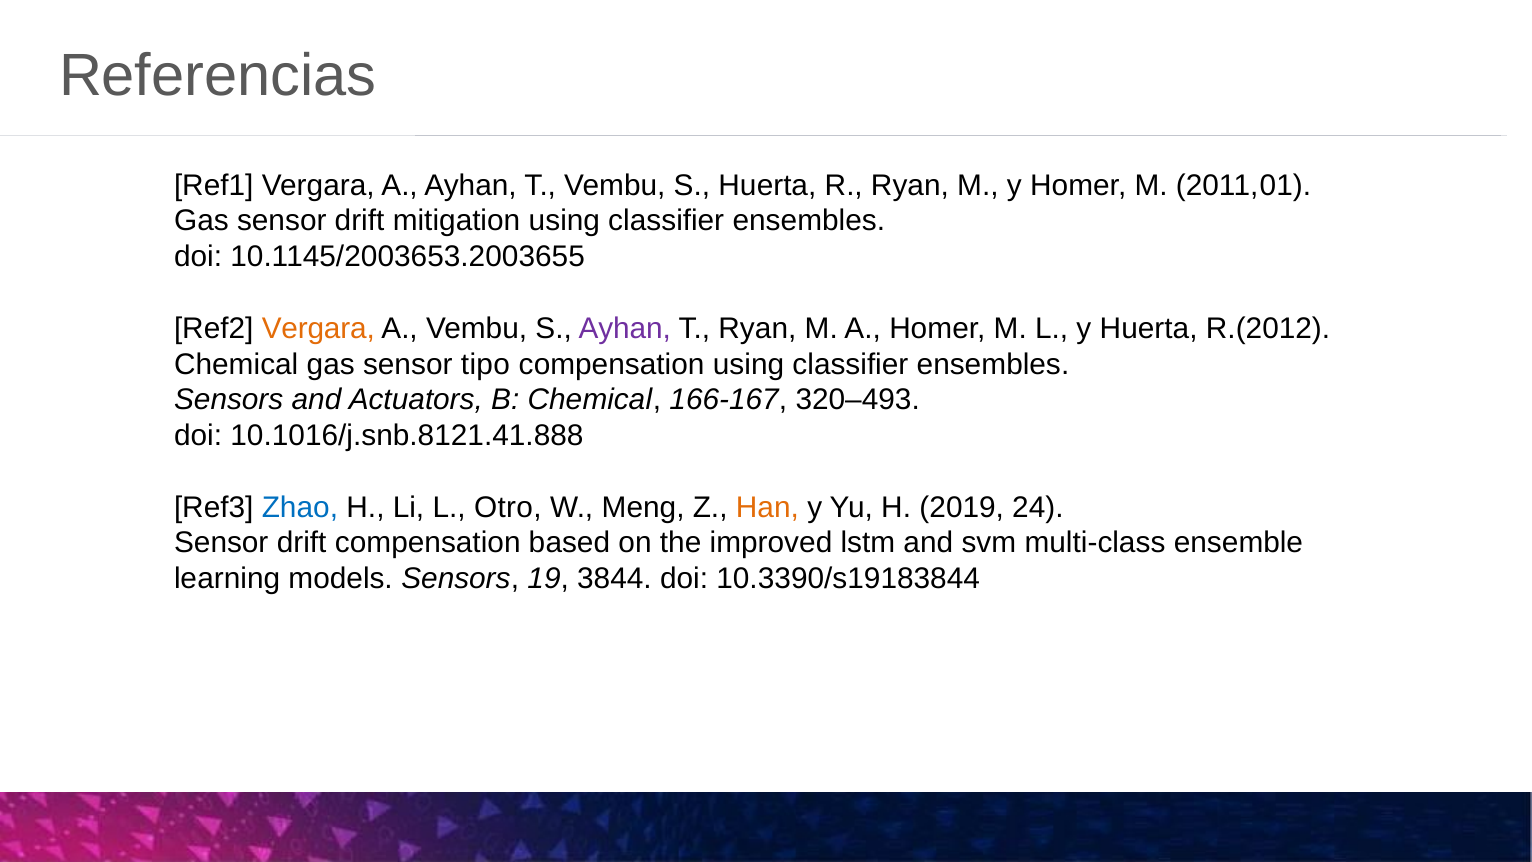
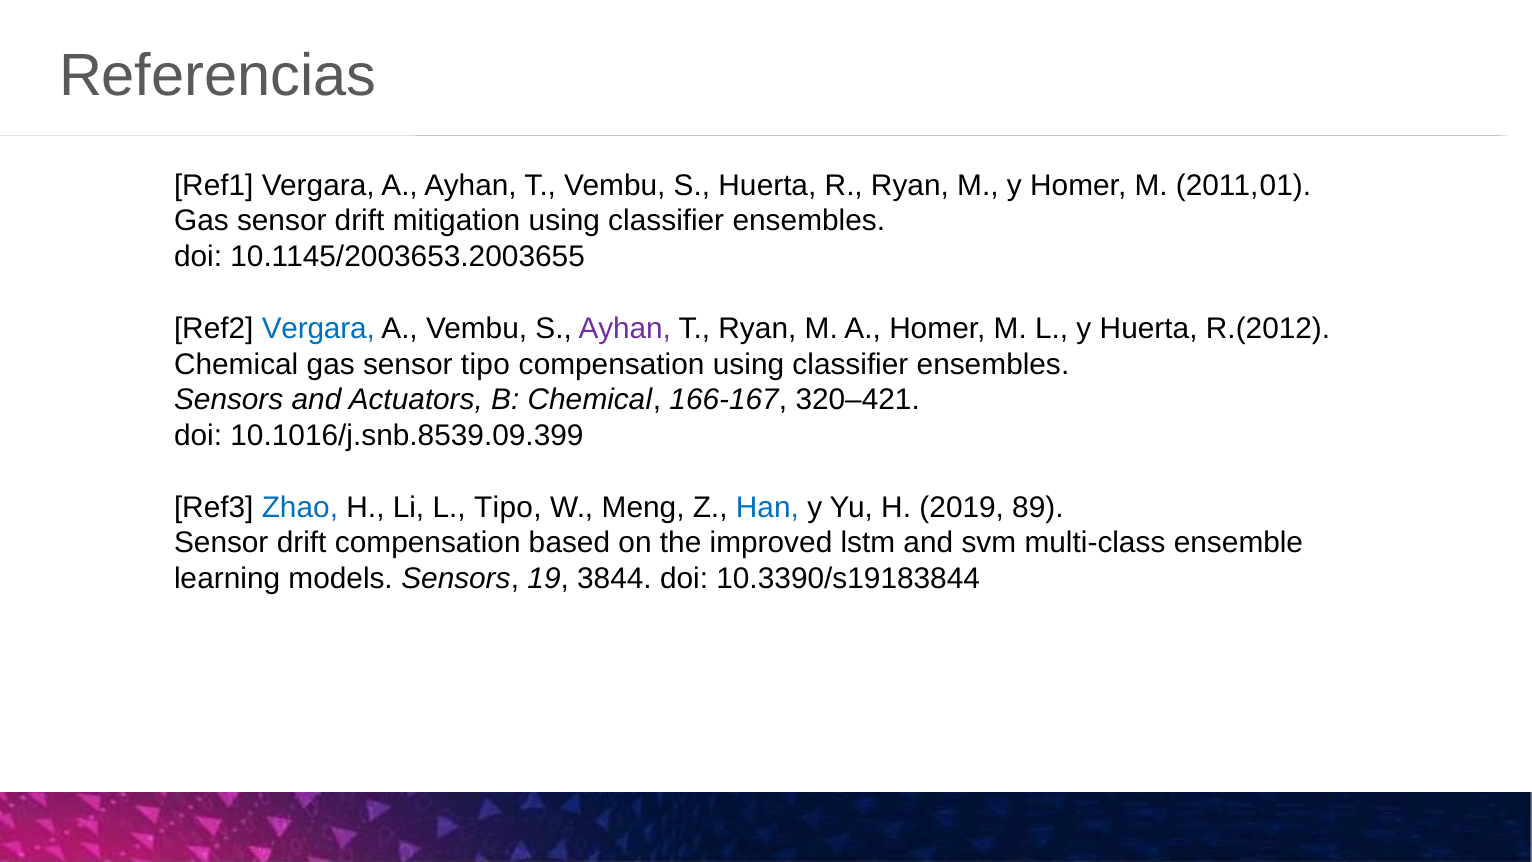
Vergara colour: orange -> blue (318, 328)
320–493: 320–493 -> 320–421 (858, 400)
10.1016/j.snb.8121.41.888: 10.1016/j.snb.8121.41.888 -> 10.1016/j.snb.8539.09.399 (407, 436)
L Otro: Otro -> Tipo (508, 507)
Han colour: orange -> blue (767, 507)
24: 24 -> 89 (1038, 507)
